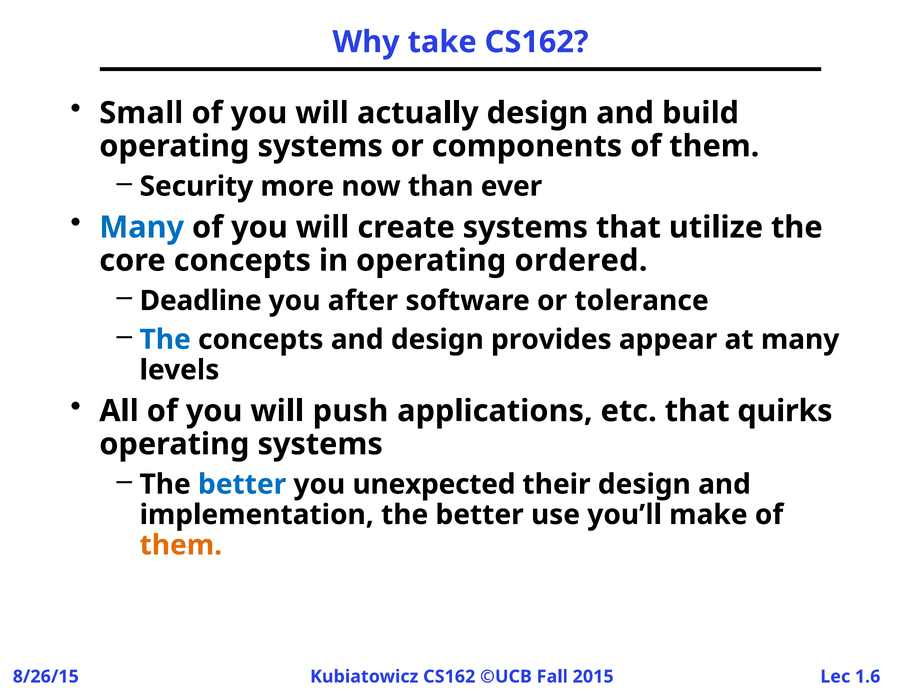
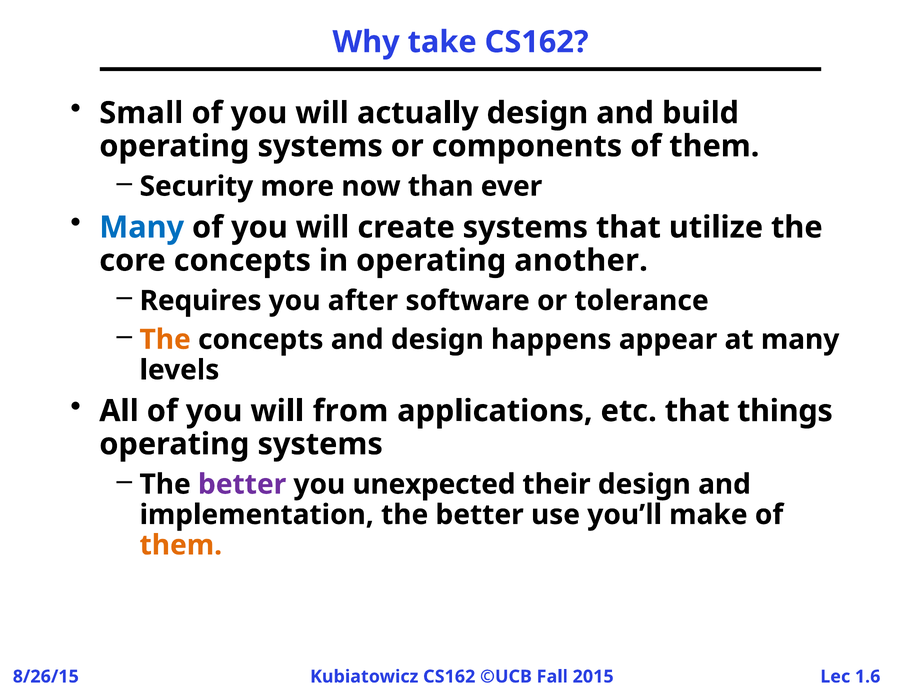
ordered: ordered -> another (581, 260)
Deadline: Deadline -> Requires (201, 301)
The colour: blue -> orange (165, 339)
provides: provides -> happens (551, 339)
push: push -> from (351, 411)
quirks: quirks -> things (785, 411)
better colour: blue -> purple (242, 484)
